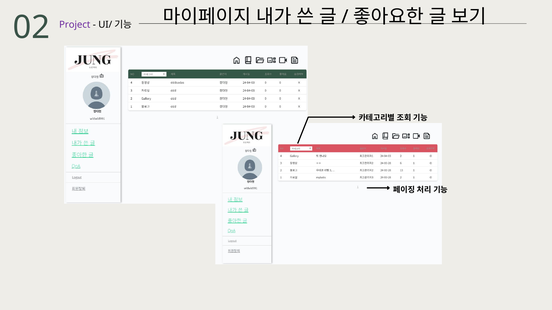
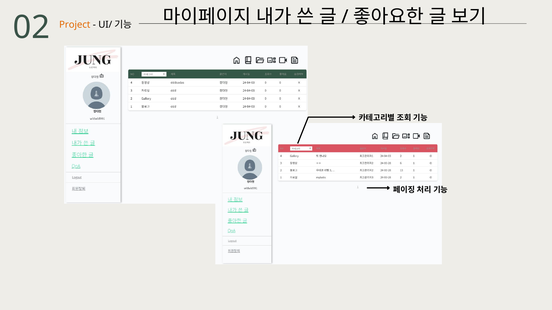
Project colour: purple -> orange (75, 25)
